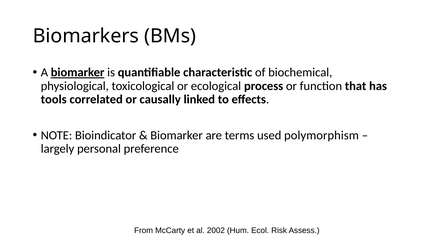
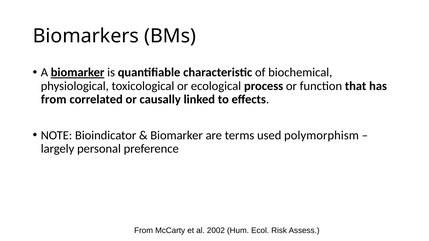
tools: tools -> from (54, 100)
